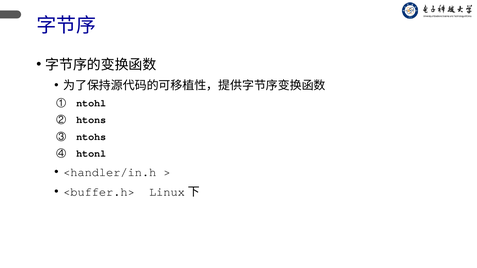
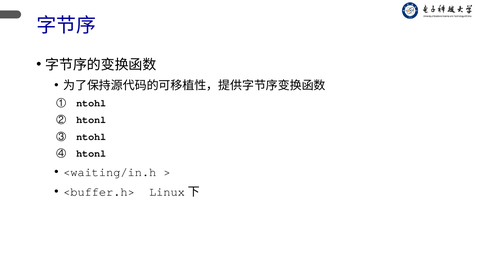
htons: htons -> htonl (91, 120)
ntohs: ntohs -> ntohl (91, 137)
<handler/in.h: <handler/in.h -> <waiting/in.h (110, 172)
